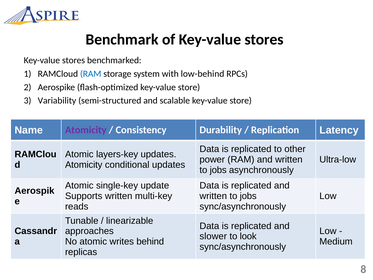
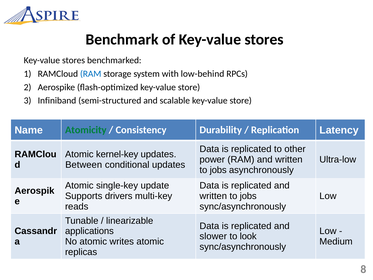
Variability: Variability -> Infiniband (57, 101)
Atomicity colour: purple -> green (86, 130)
layers-key: layers-key -> kernel-key (117, 154)
Atomicity: Atomicity -> Between (84, 165)
Supports written: written -> drivers (119, 196)
approaches: approaches -> applications (89, 231)
writes behind: behind -> atomic (150, 241)
